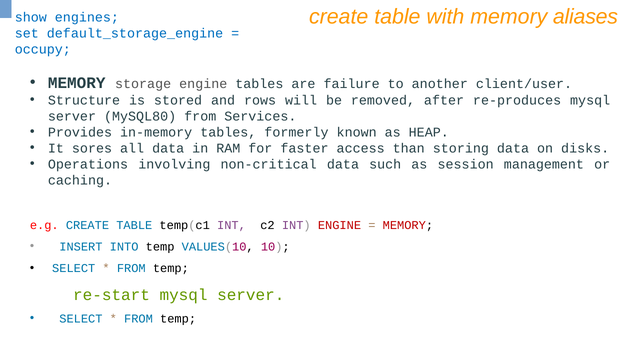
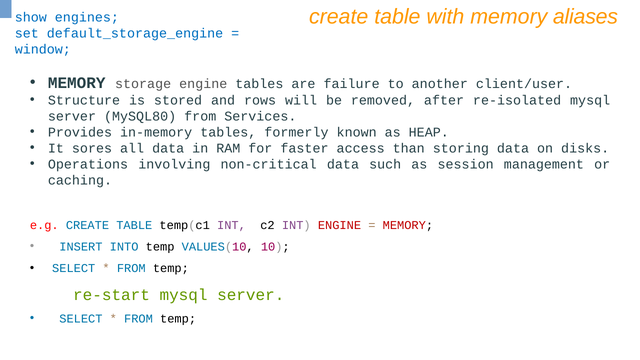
occupy: occupy -> window (43, 50)
re-produces: re-produces -> re-isolated (517, 100)
